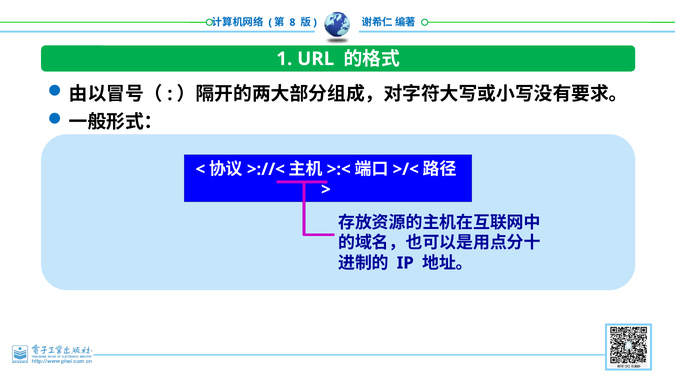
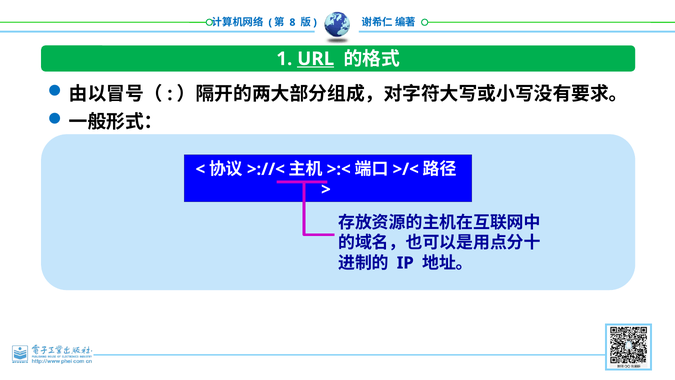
URL underline: none -> present (316, 59)
